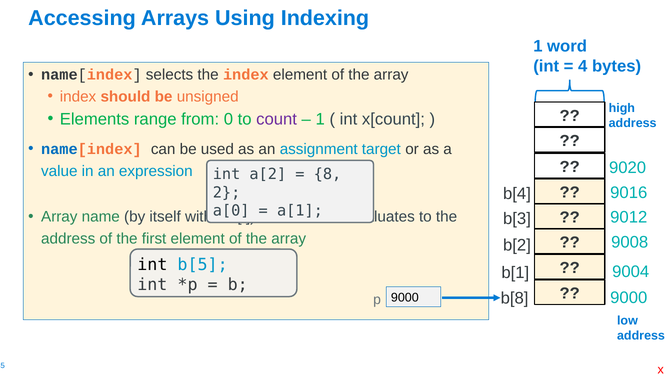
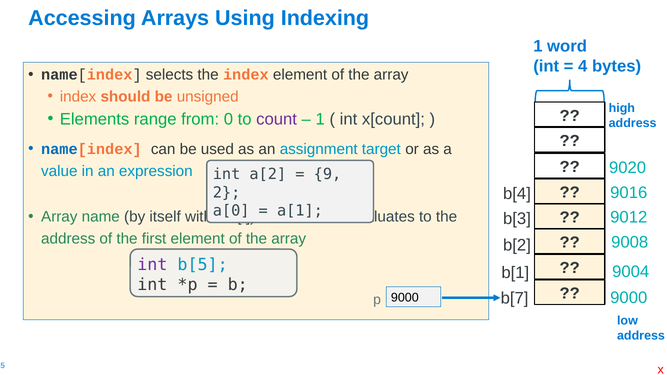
8: 8 -> 9 (327, 174)
int colour: black -> purple (152, 265)
b[8: b[8 -> b[7 (515, 298)
